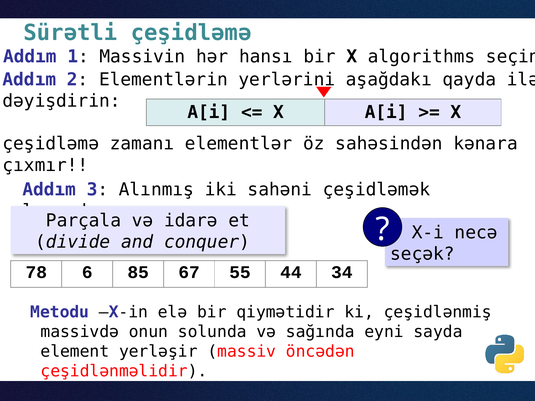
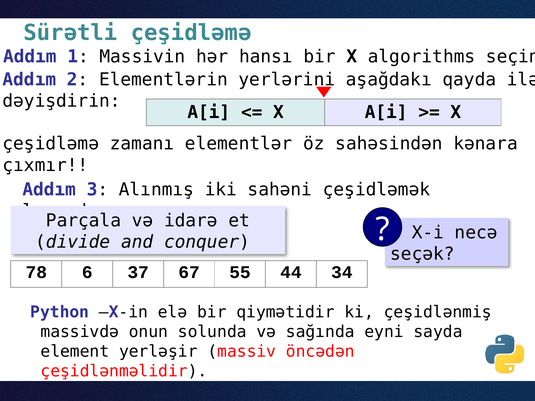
85: 85 -> 37 (138, 273)
Metodu: Metodu -> Python (60, 312)
